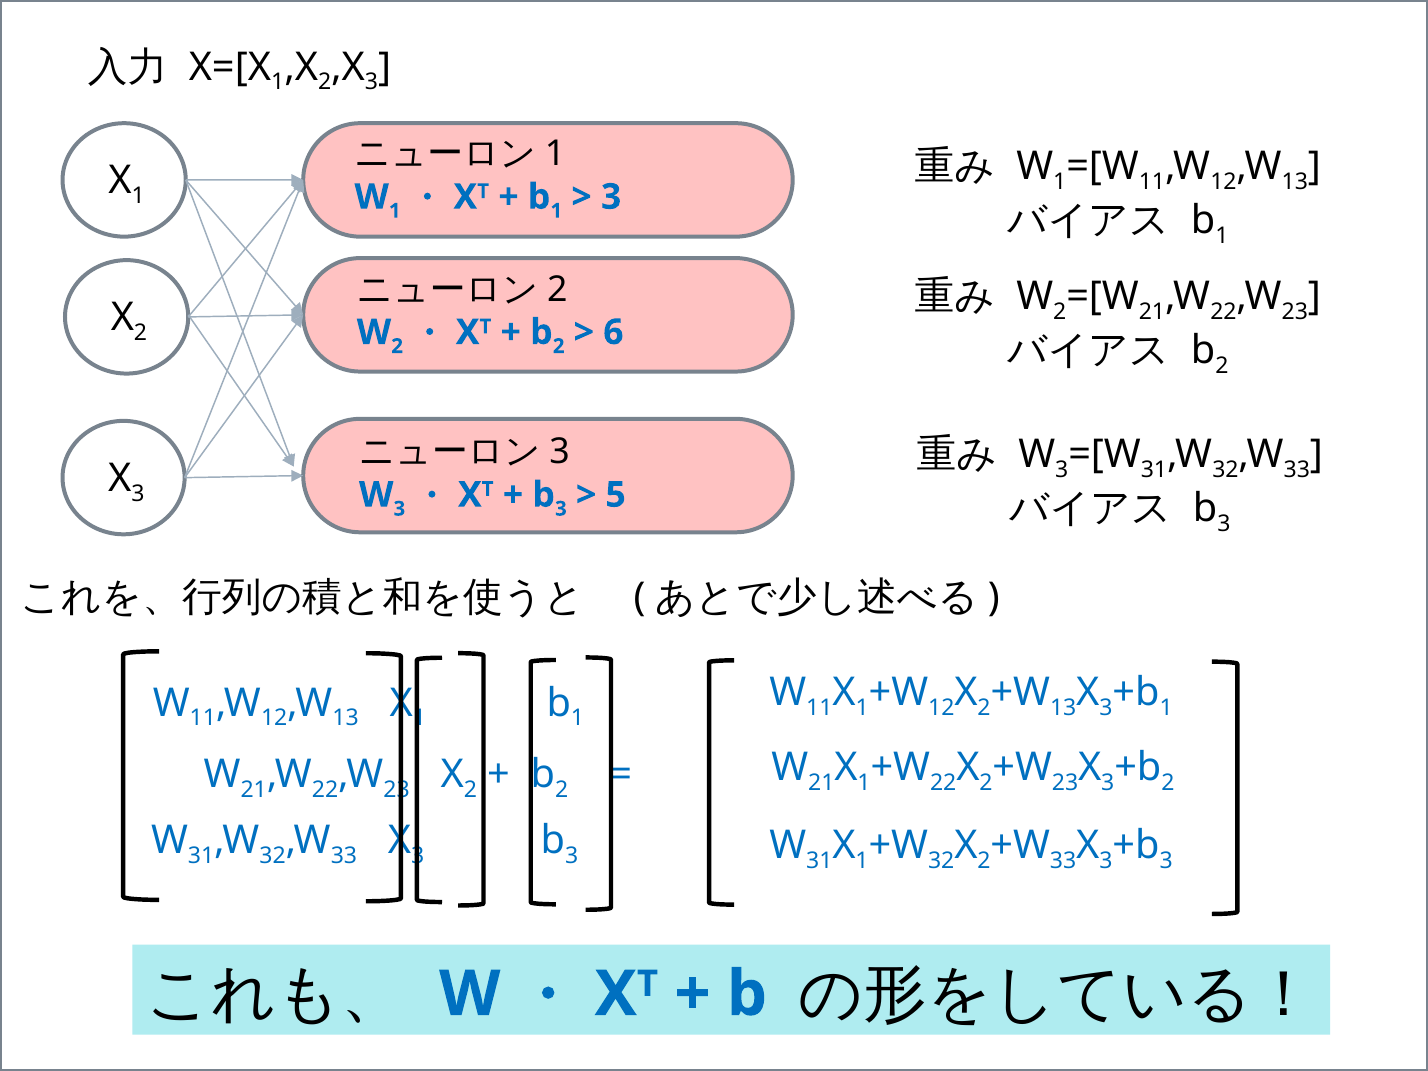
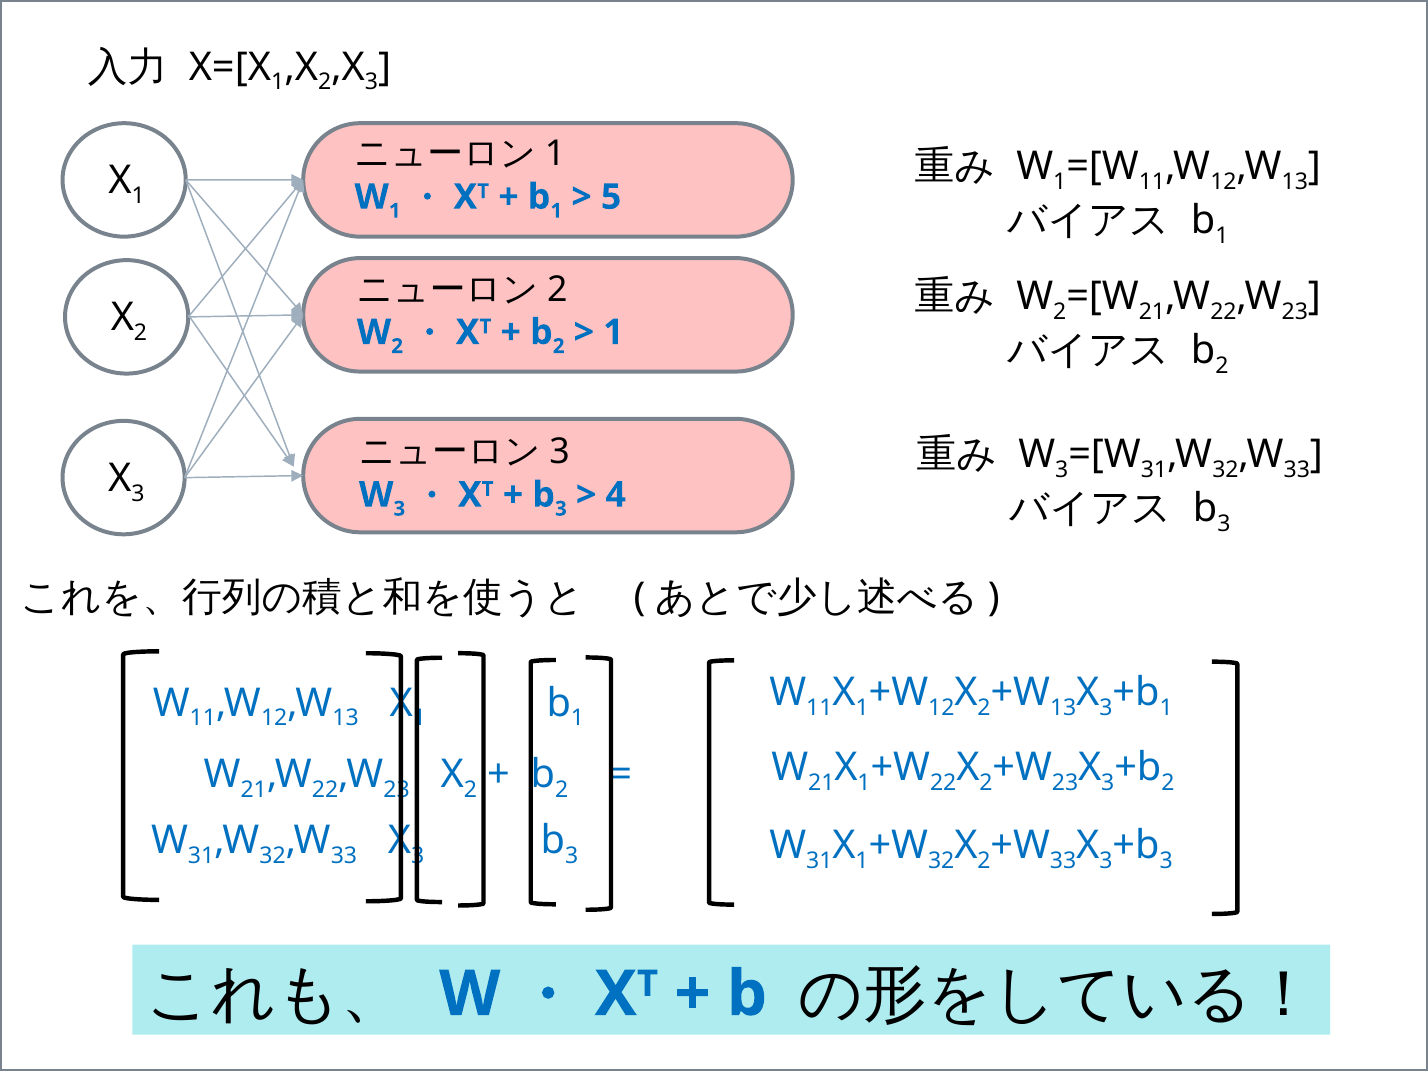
3: 3 -> 5 (611, 197)
6: 6 -> 1 (613, 332)
5: 5 -> 4 (616, 495)
